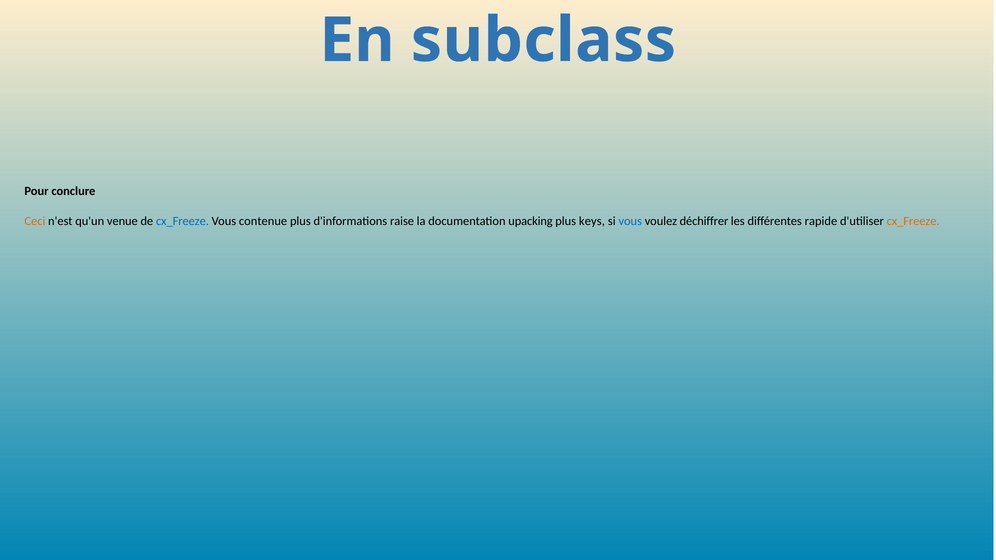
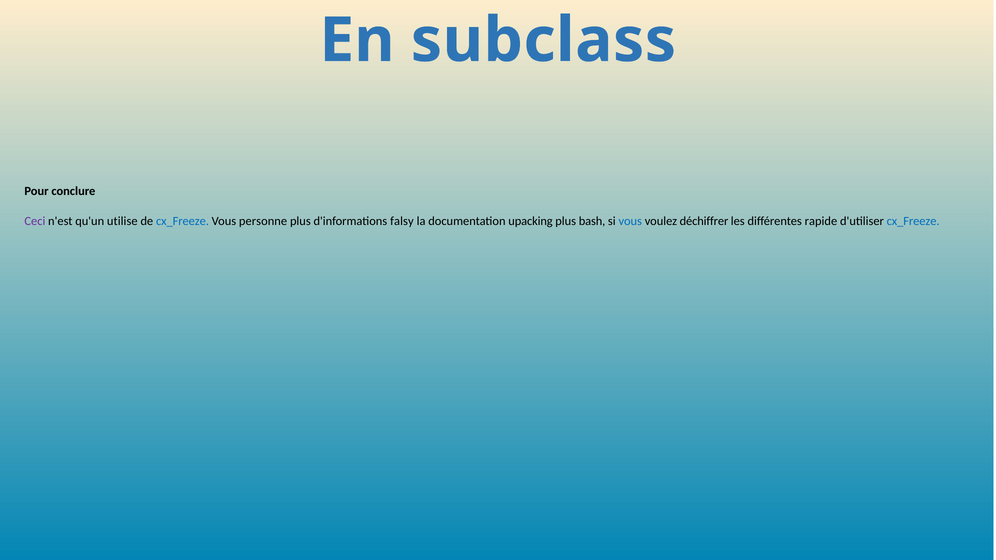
Ceci colour: orange -> purple (35, 221)
venue: venue -> utilise (122, 221)
contenue: contenue -> personne (263, 221)
raise: raise -> falsy (402, 221)
keys: keys -> bash (592, 221)
cx_Freeze colour: orange -> blue (913, 221)
